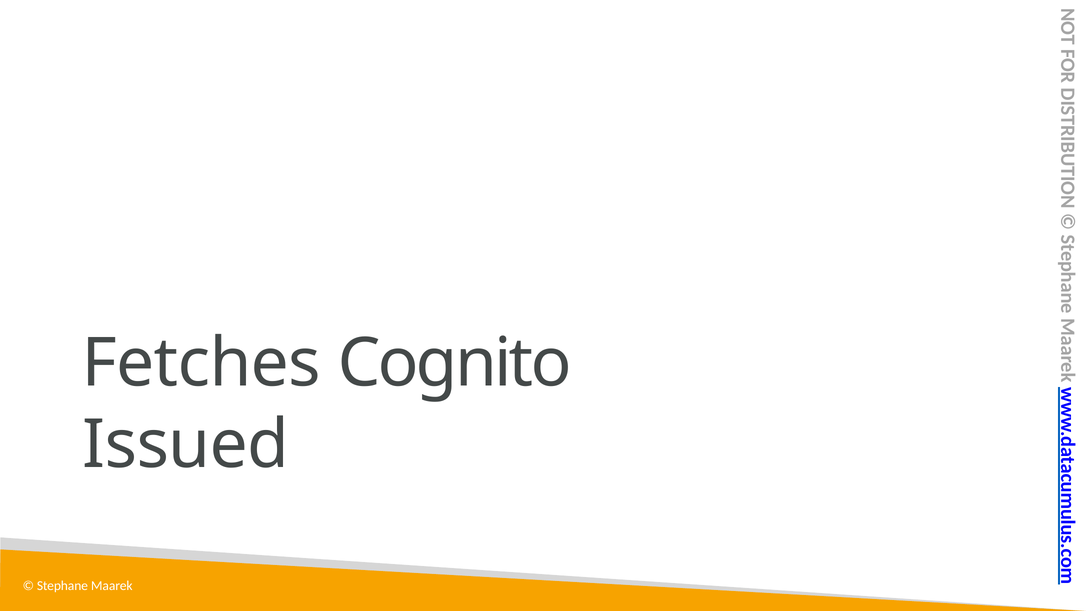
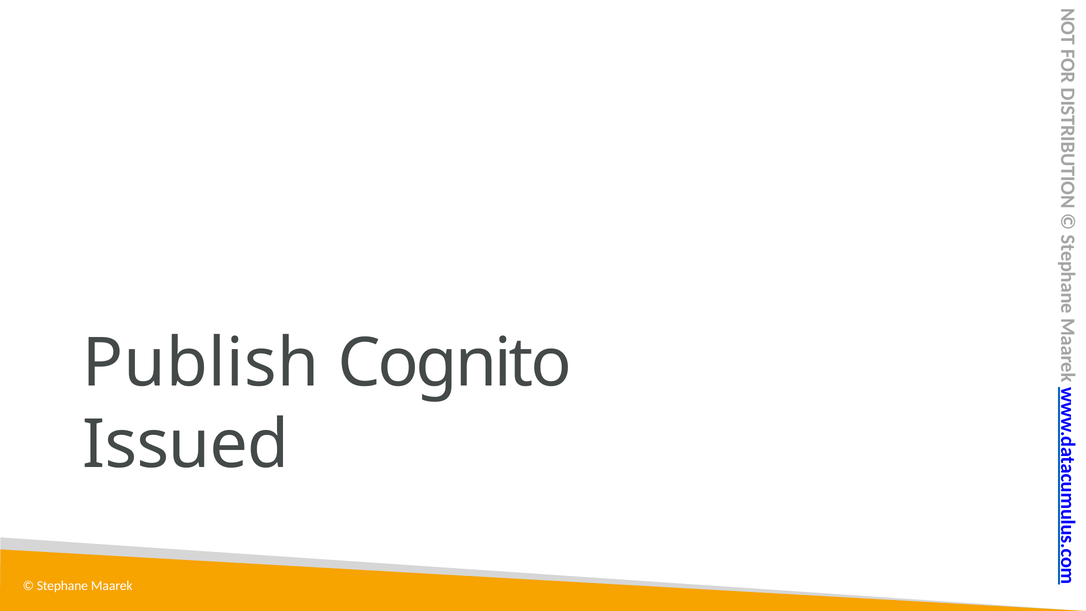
Fetches: Fetches -> Publish (201, 363)
